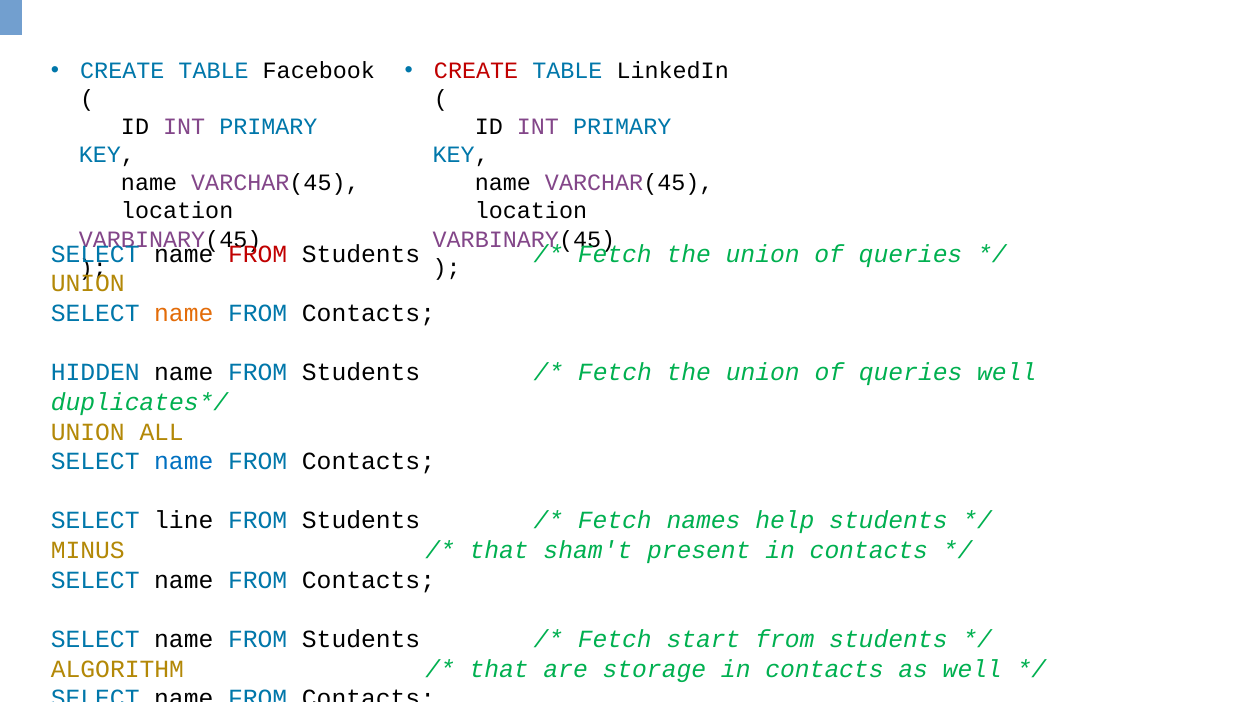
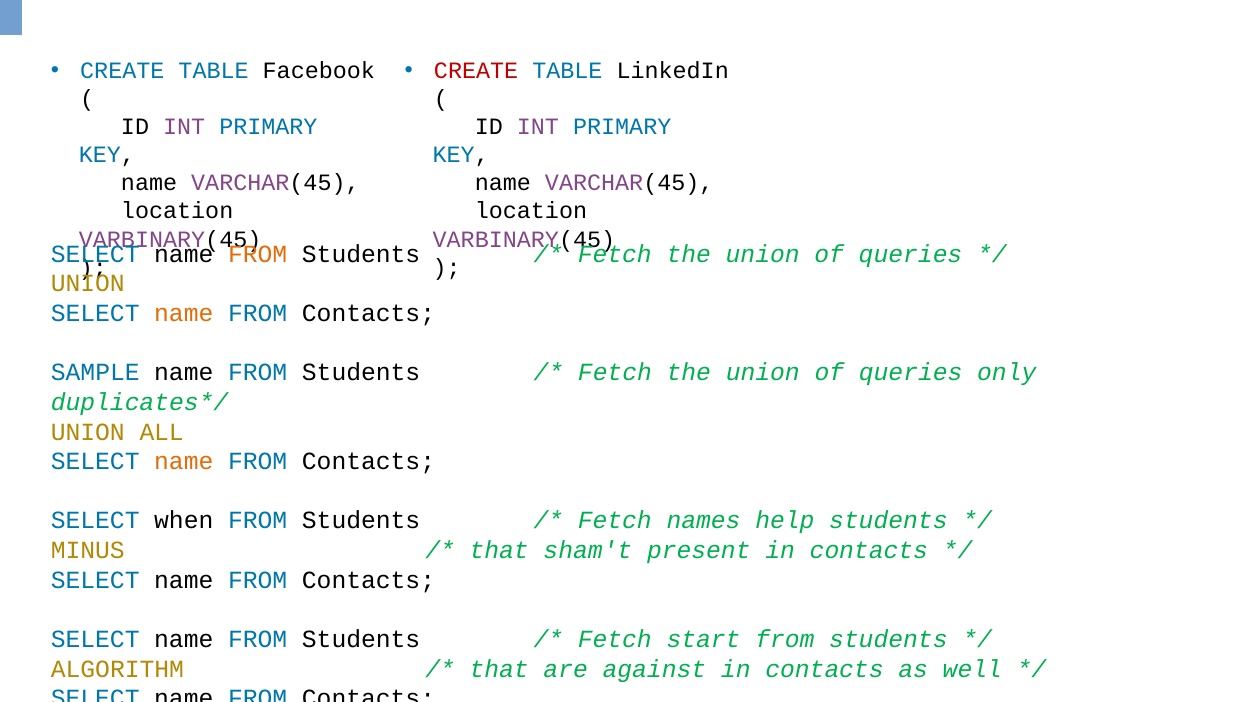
FROM colour: red -> orange (258, 254)
HIDDEN: HIDDEN -> SAMPLE (95, 373)
queries well: well -> only (1007, 373)
name colour: blue -> orange (184, 462)
line: line -> when (184, 521)
storage: storage -> against (654, 669)
